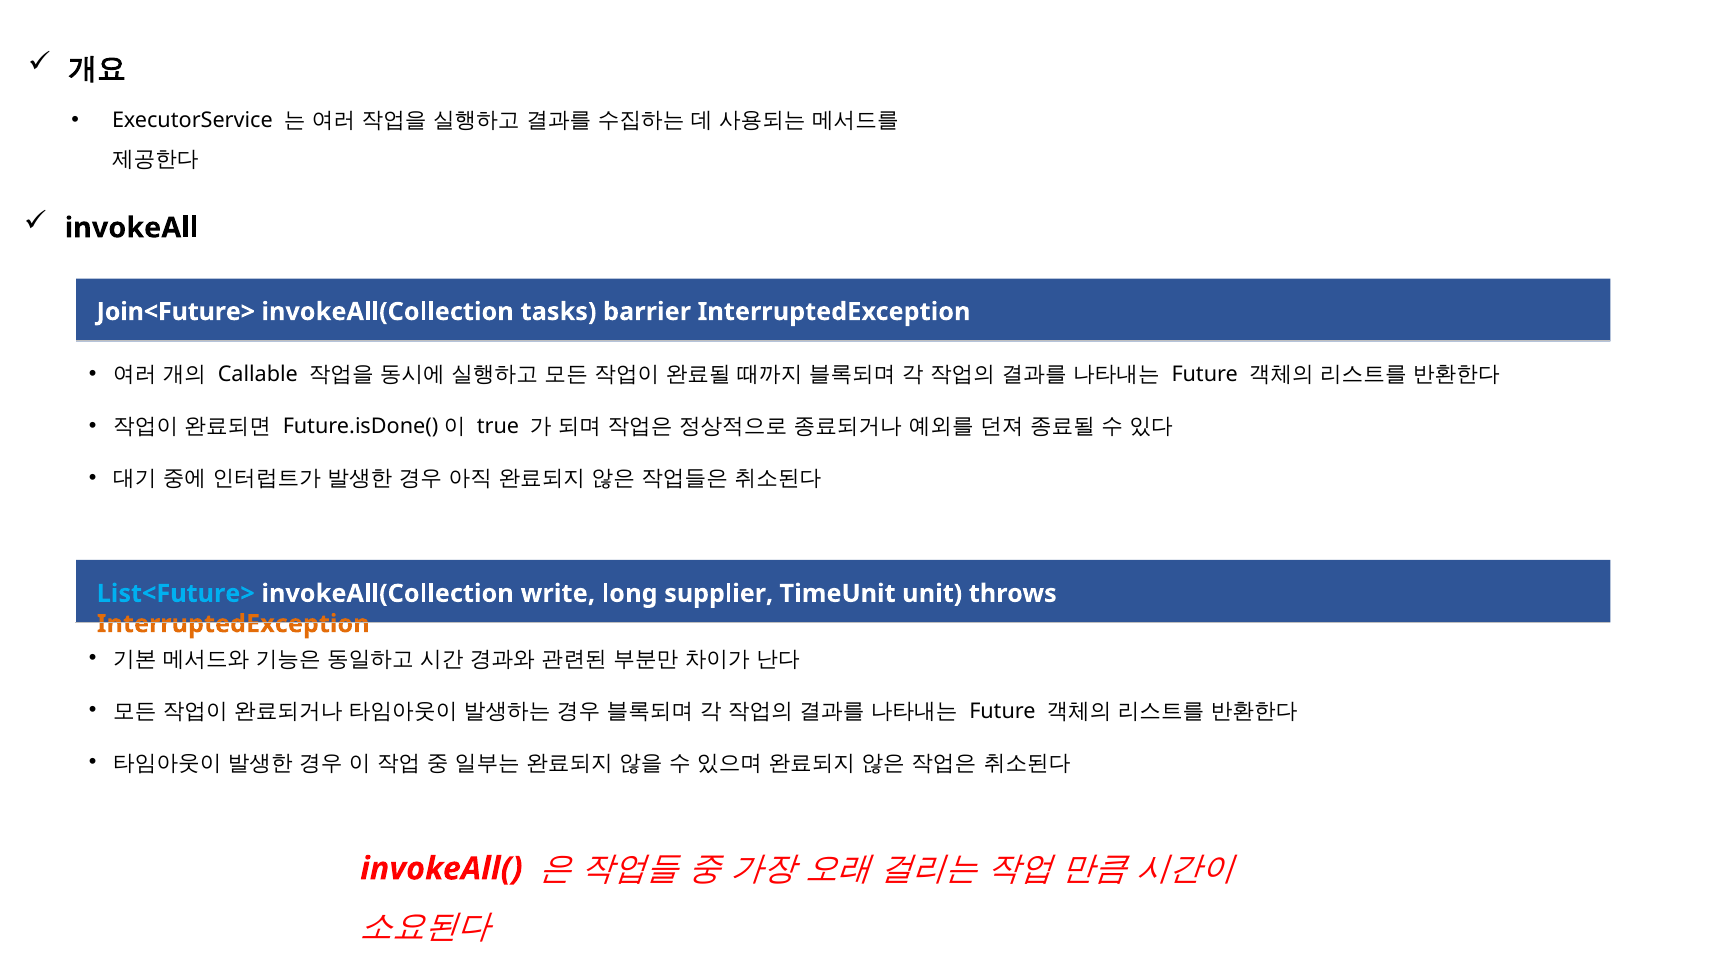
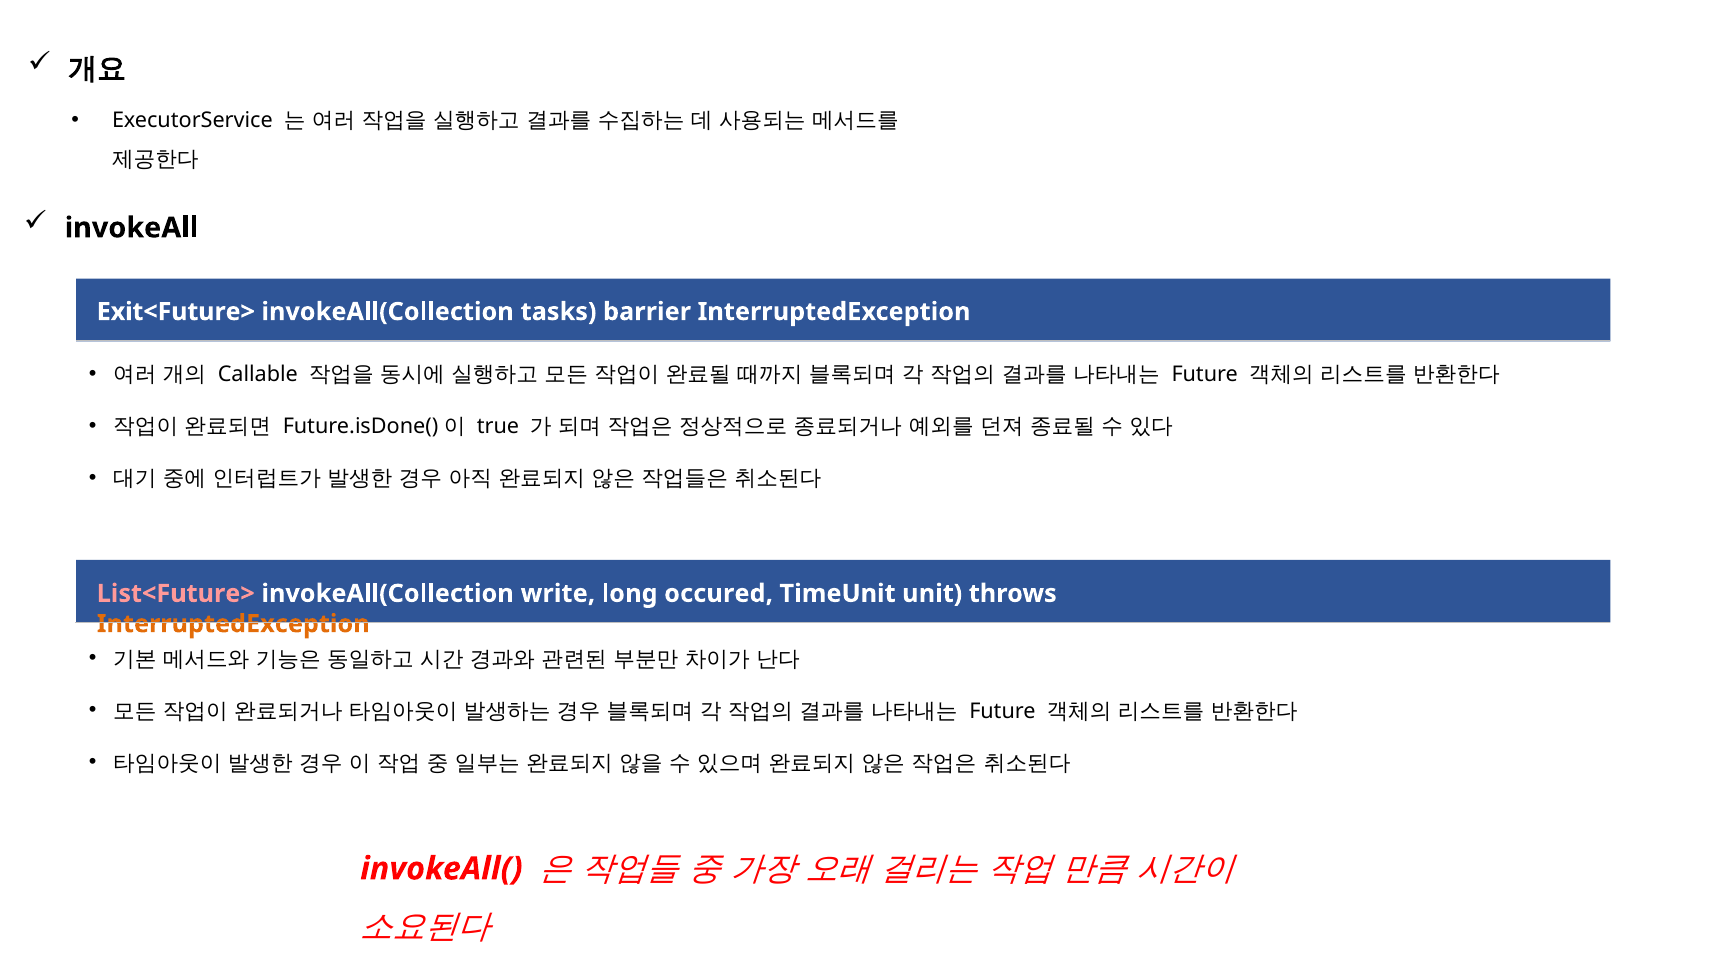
Join<Future>: Join<Future> -> Exit<Future> (176, 312)
List<Future> colour: light blue -> pink (176, 593)
supplier: supplier -> occured (719, 593)
